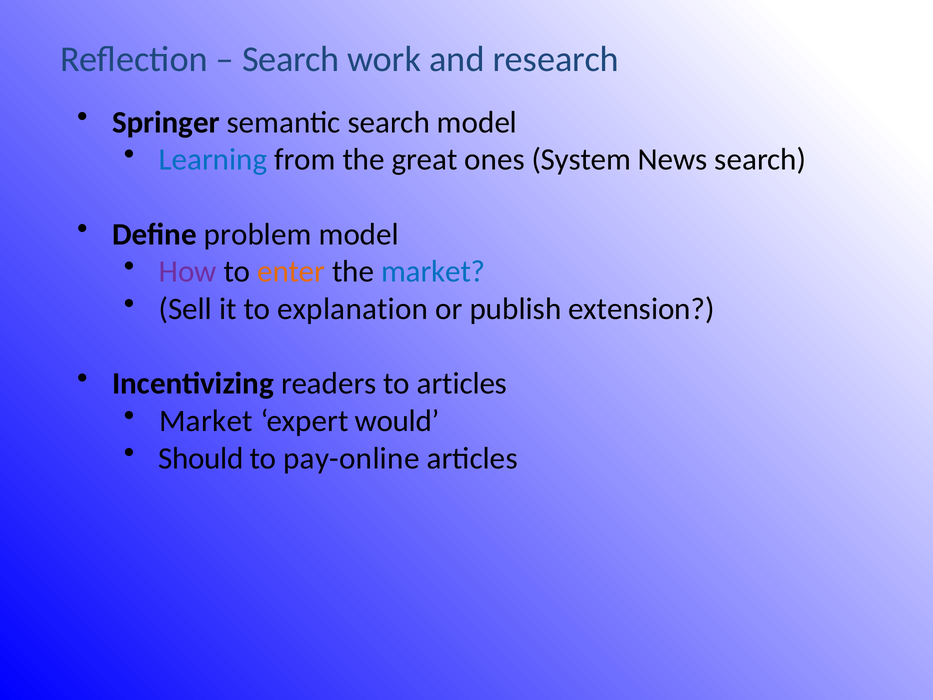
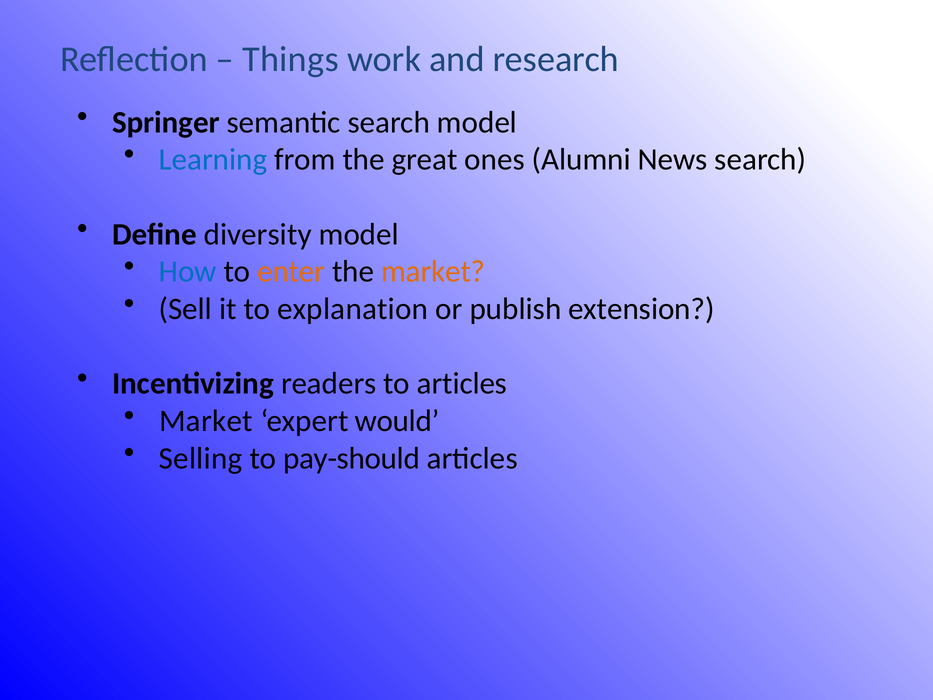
Search: Search -> Things (290, 59)
System: System -> Alumni (581, 160)
problem: problem -> diversity (258, 234)
How colour: purple -> blue (188, 271)
market colour: blue -> orange (433, 271)
Should: Should -> Selling (201, 458)
pay-online: pay-online -> pay-should (352, 458)
